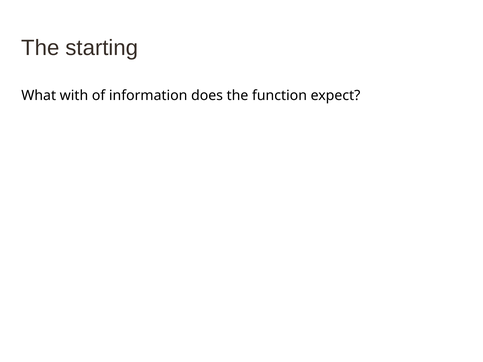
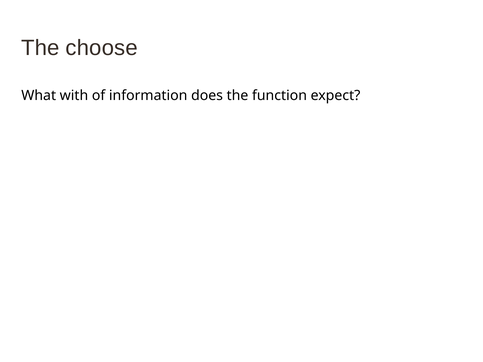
starting: starting -> choose (102, 48)
